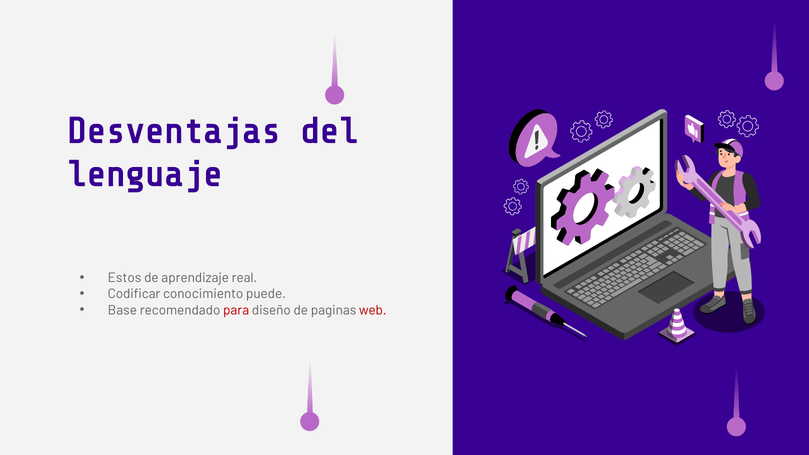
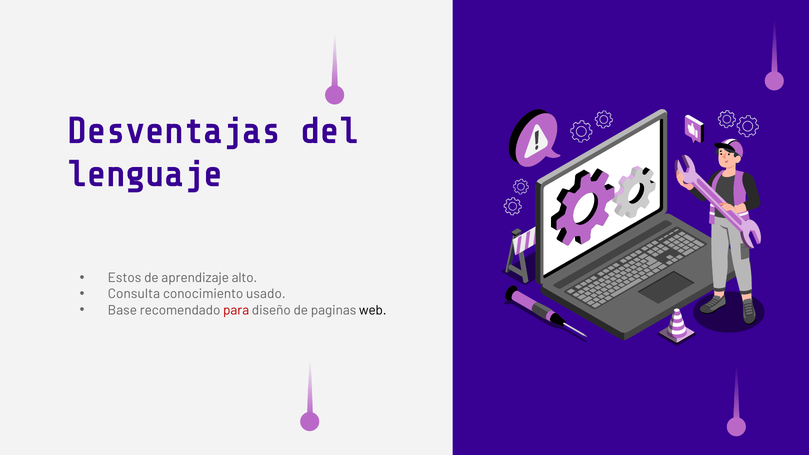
real: real -> alto (244, 278)
Codificar: Codificar -> Consulta (134, 294)
puede: puede -> usado (266, 294)
web colour: red -> black (373, 310)
